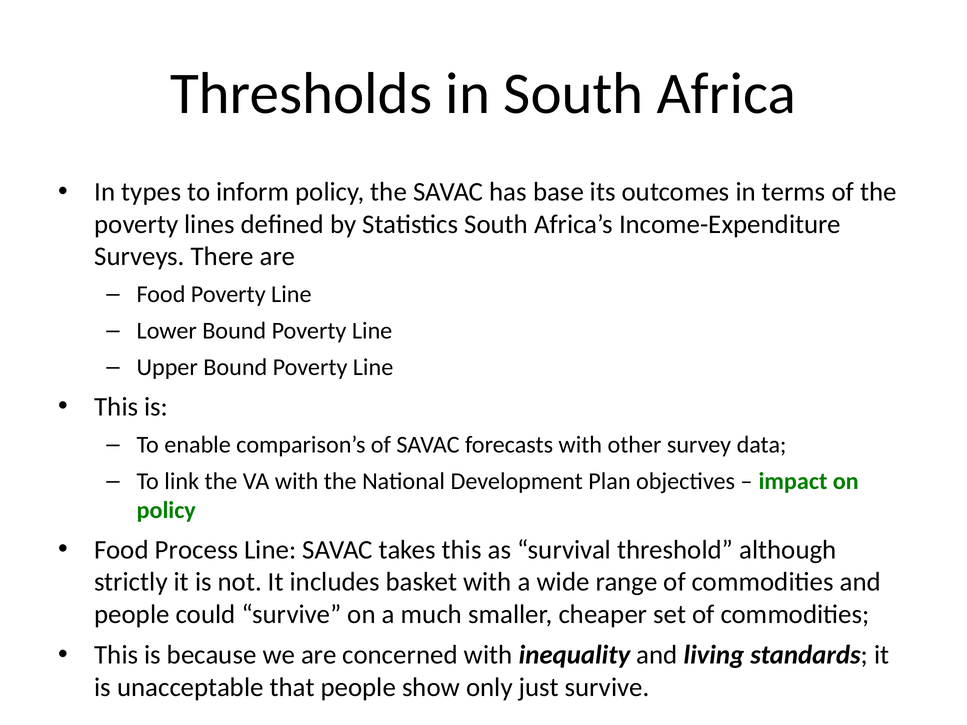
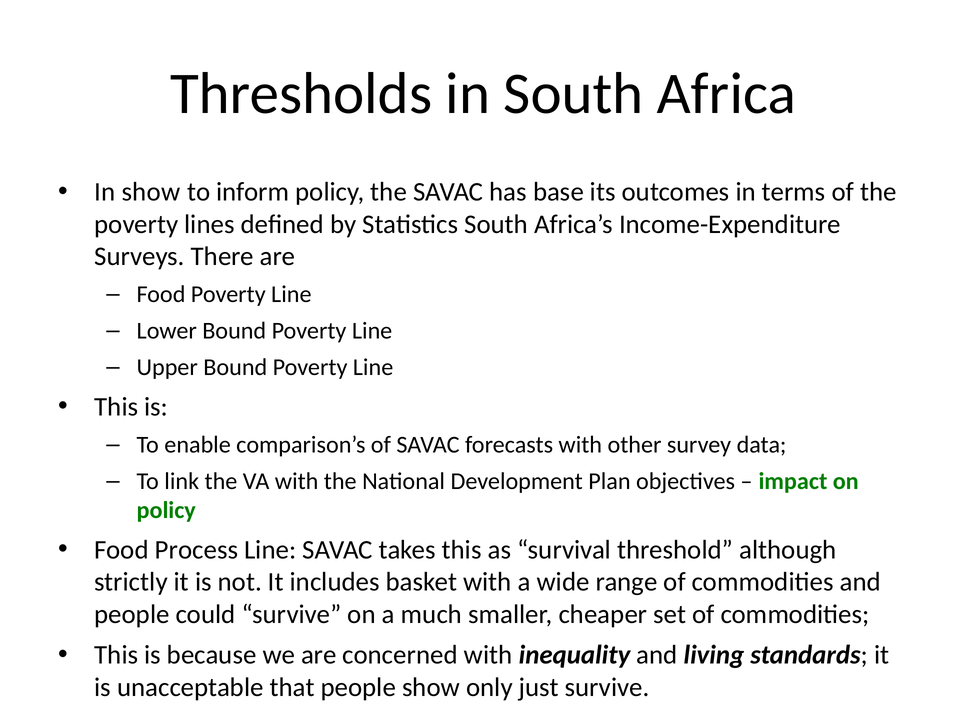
In types: types -> show (151, 192)
